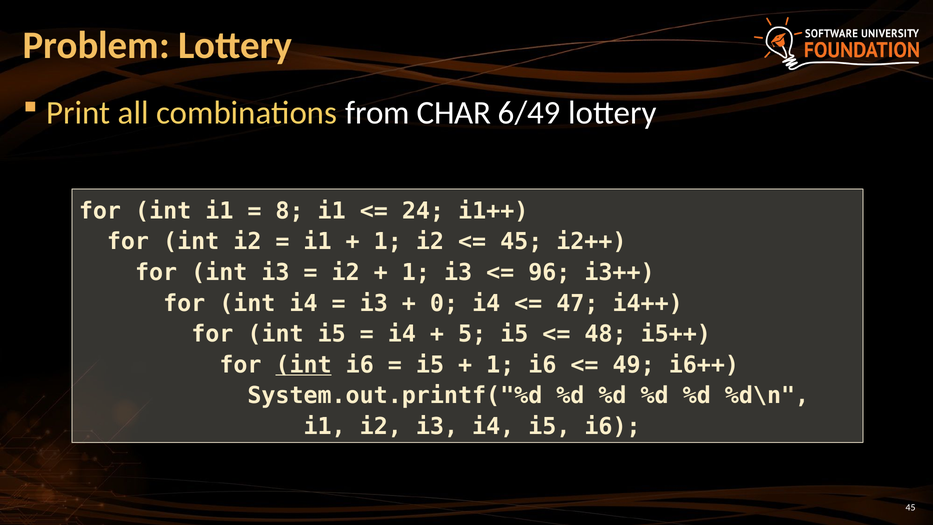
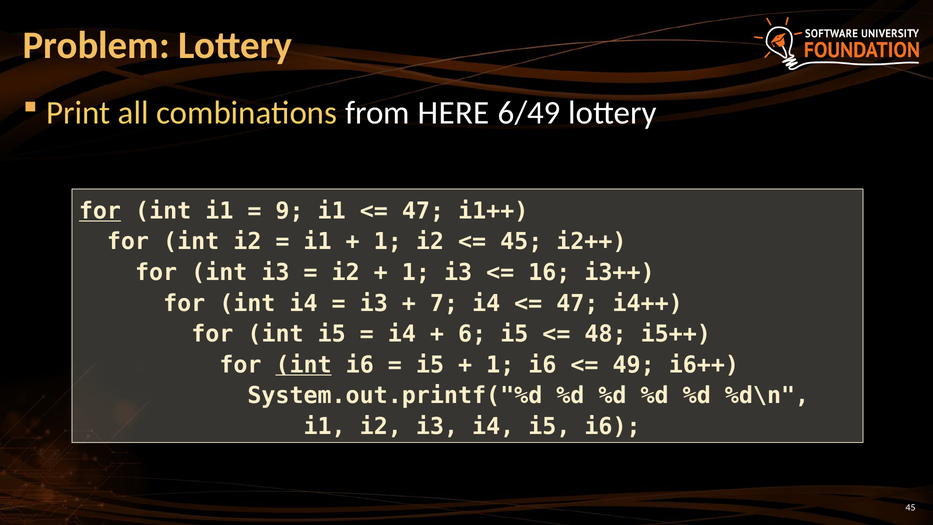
CHAR: CHAR -> HERE (454, 113)
for underline: none -> present (100, 211)
8: 8 -> 9 (290, 211)
24: 24 -> 47 (423, 211)
96: 96 -> 16 (549, 273)
0: 0 -> 7 (444, 303)
5: 5 -> 6 (472, 334)
